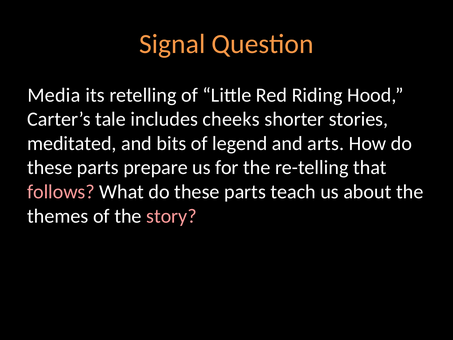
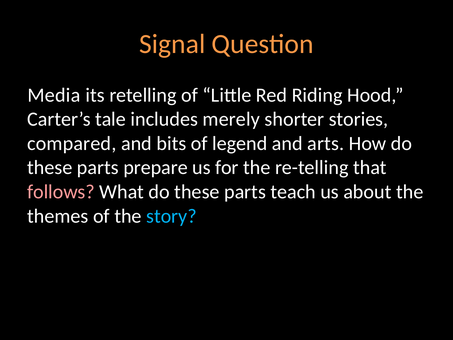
cheeks: cheeks -> merely (231, 119)
meditated: meditated -> compared (72, 143)
story colour: pink -> light blue (171, 216)
